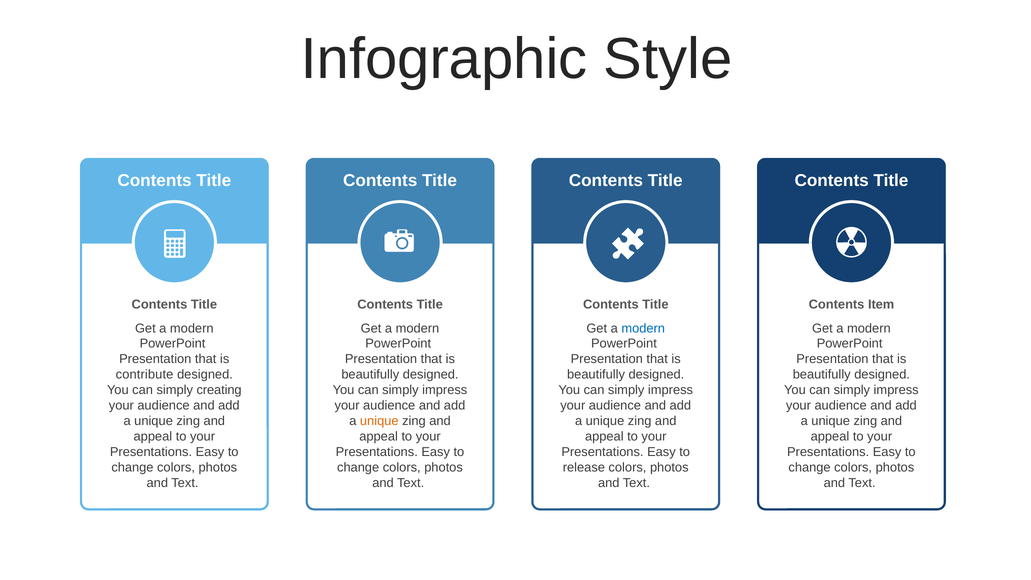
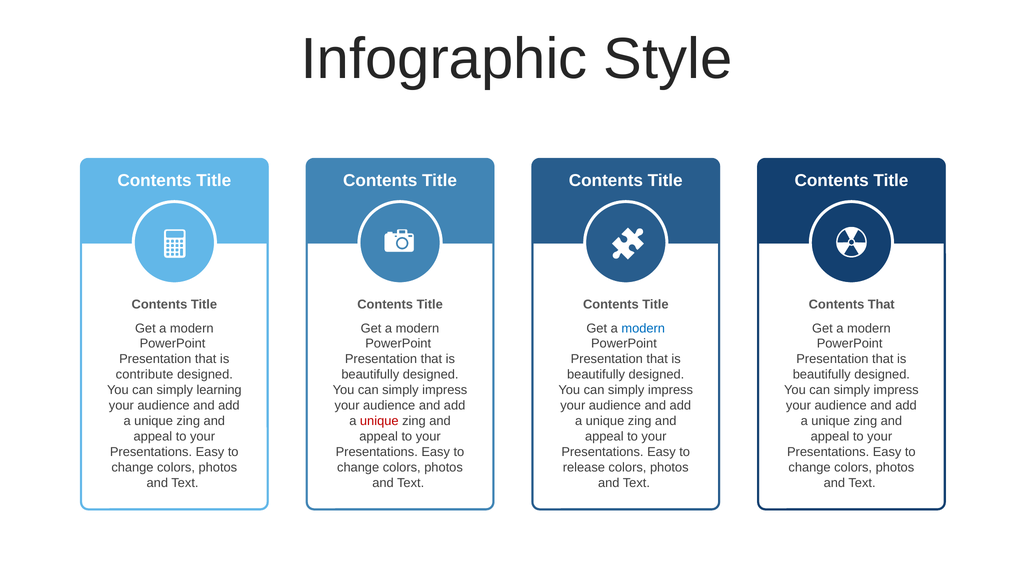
Contents Item: Item -> That (881, 304)
creating: creating -> learning (219, 390)
unique colour: orange -> red (379, 421)
